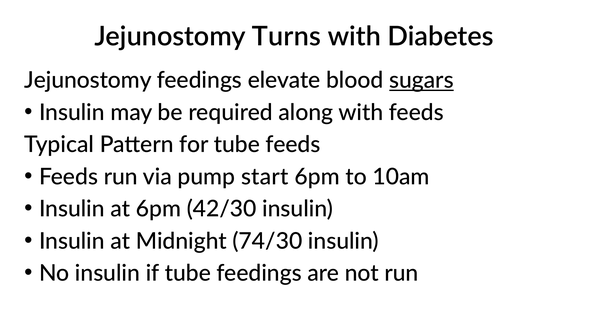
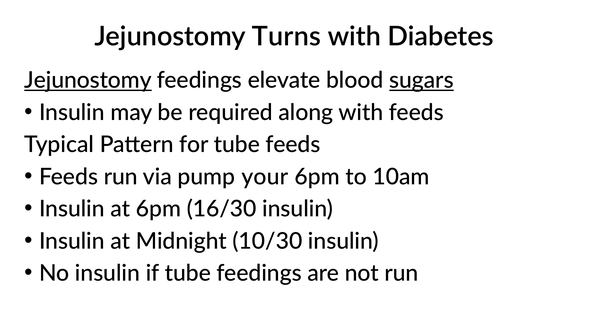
Jejunostomy underline: none -> present (88, 80)
start: start -> your (265, 177)
42/30: 42/30 -> 16/30 (222, 209)
74/30: 74/30 -> 10/30 (267, 241)
